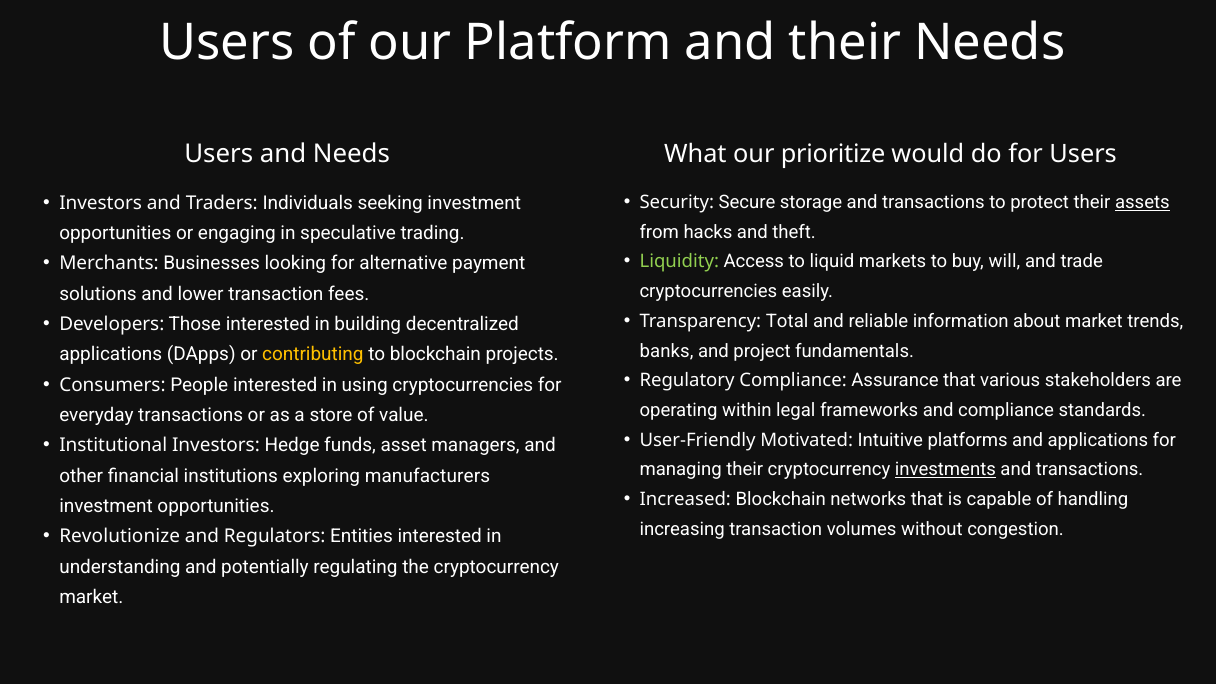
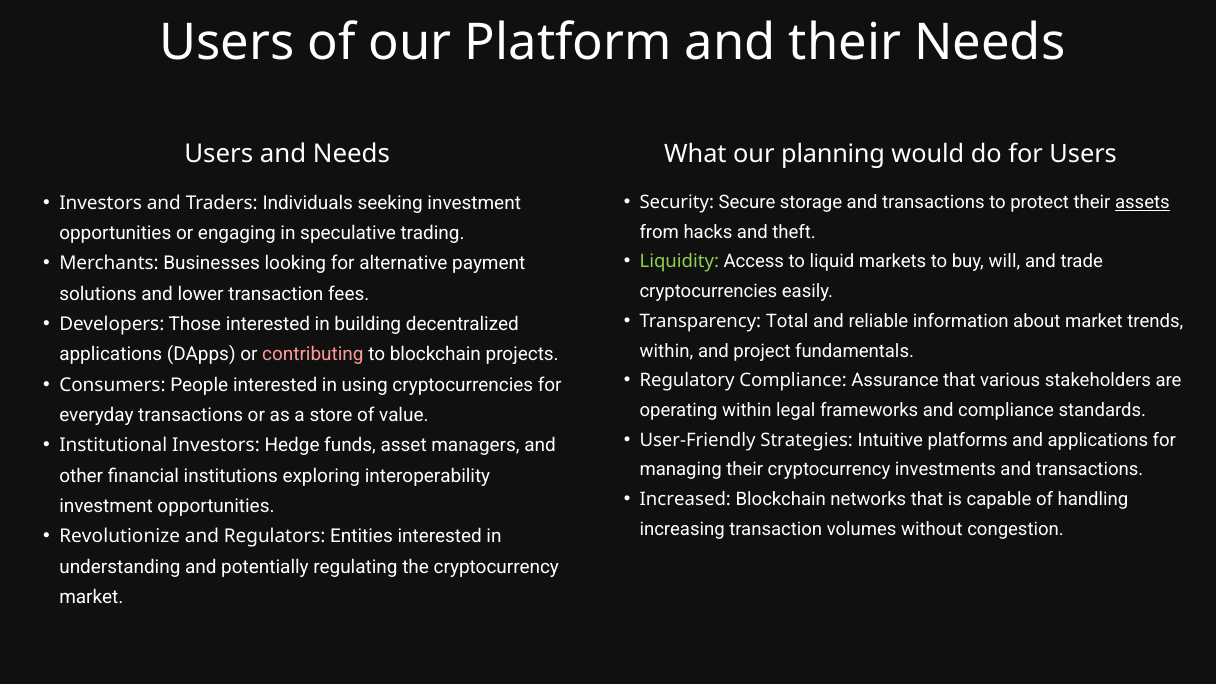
prioritize: prioritize -> planning (833, 154)
banks: banks -> within (666, 351)
contributing colour: yellow -> pink (313, 355)
Motivated: Motivated -> Strategies (807, 440)
investments underline: present -> none (945, 470)
manufacturers: manufacturers -> interoperability (428, 476)
